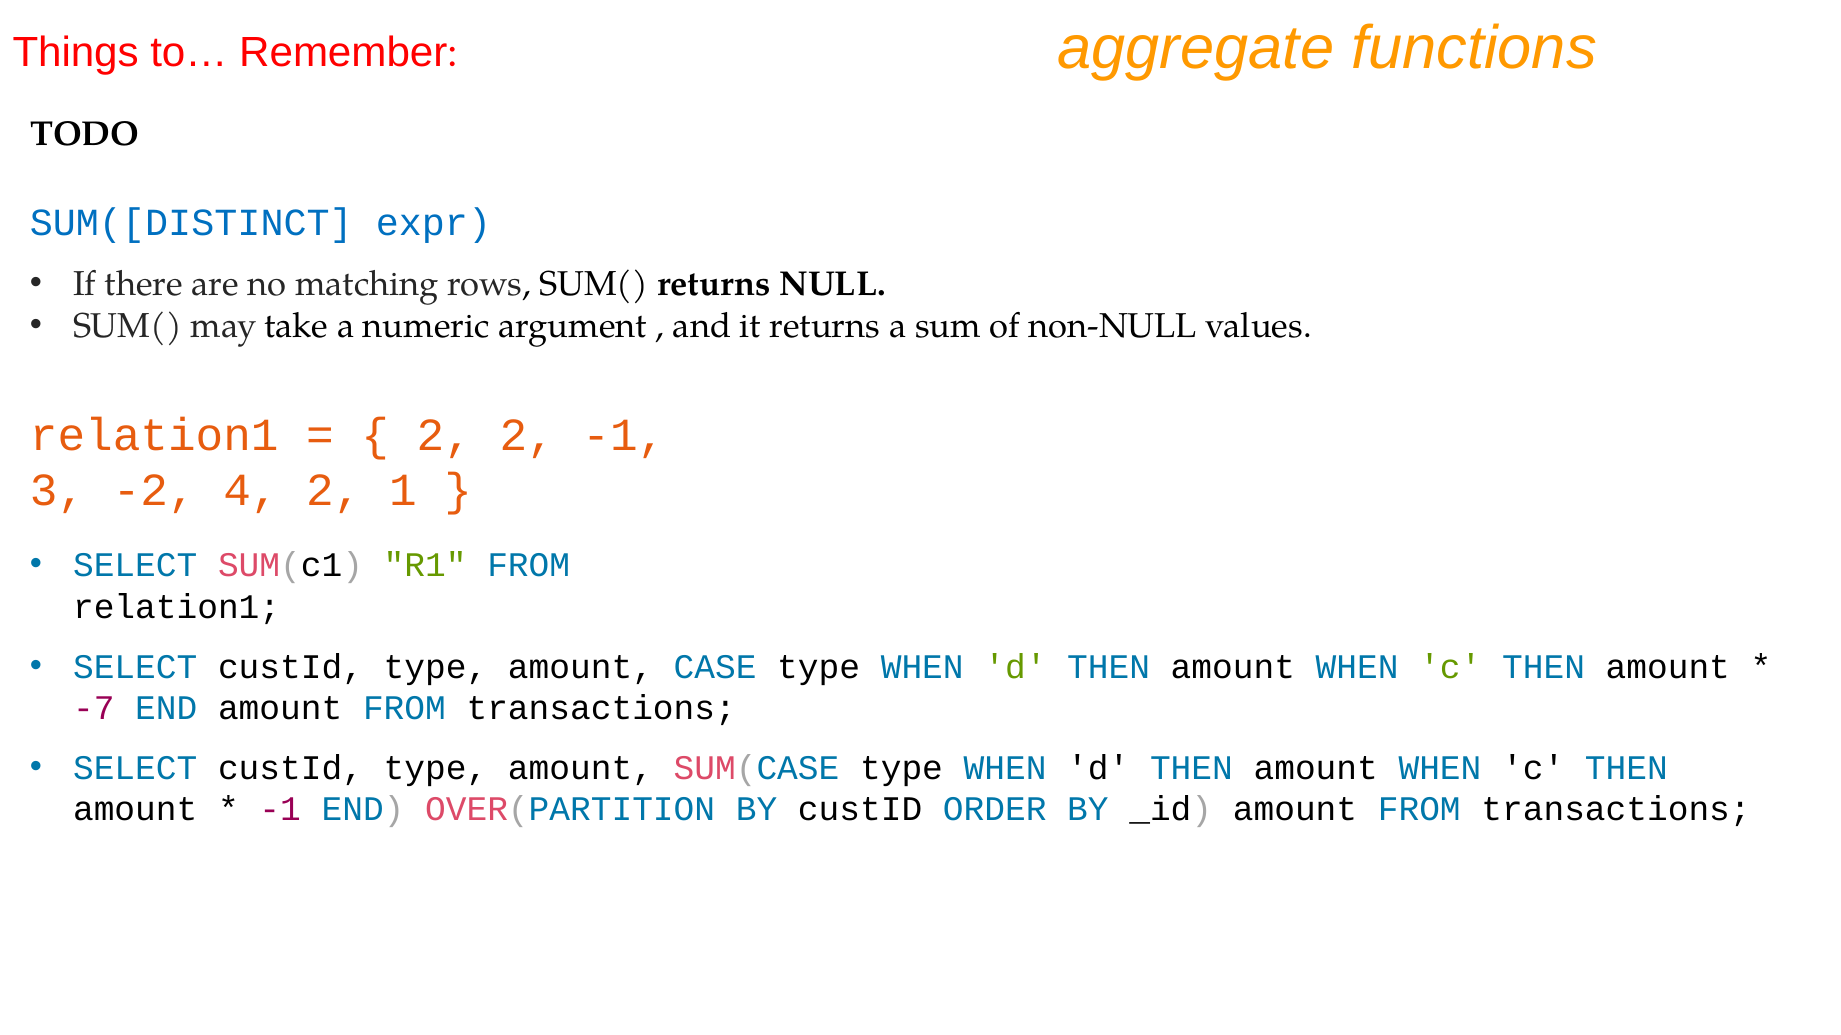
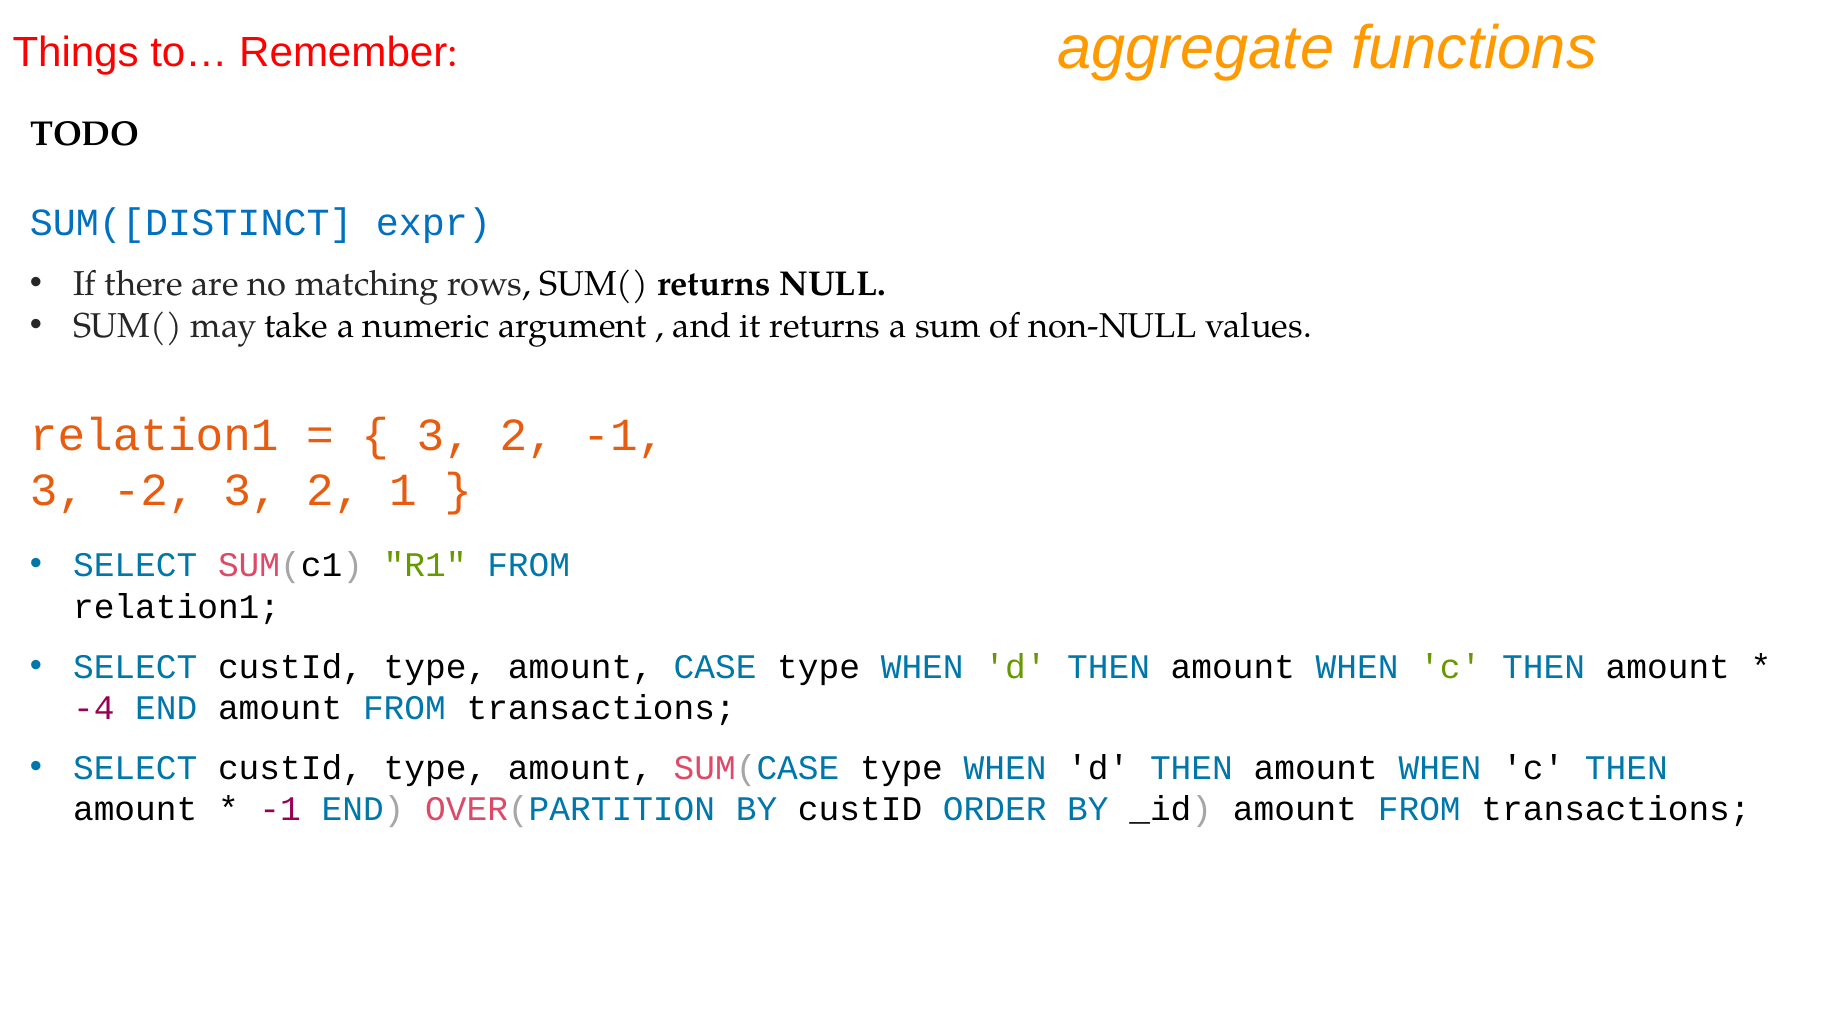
2: 2 -> 3 (444, 435)
-2 4: 4 -> 3 (251, 491)
-7: -7 -> -4 (94, 709)
